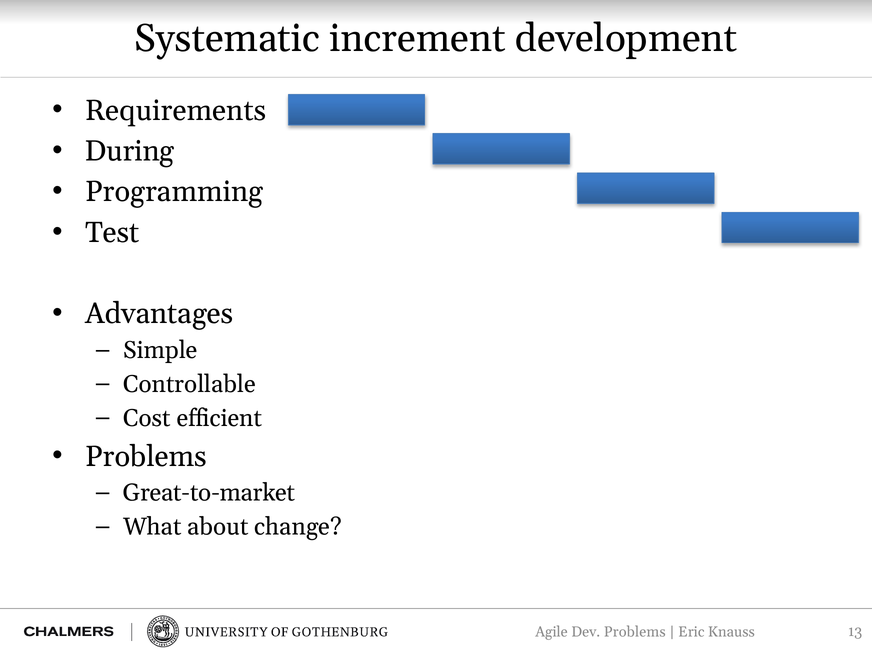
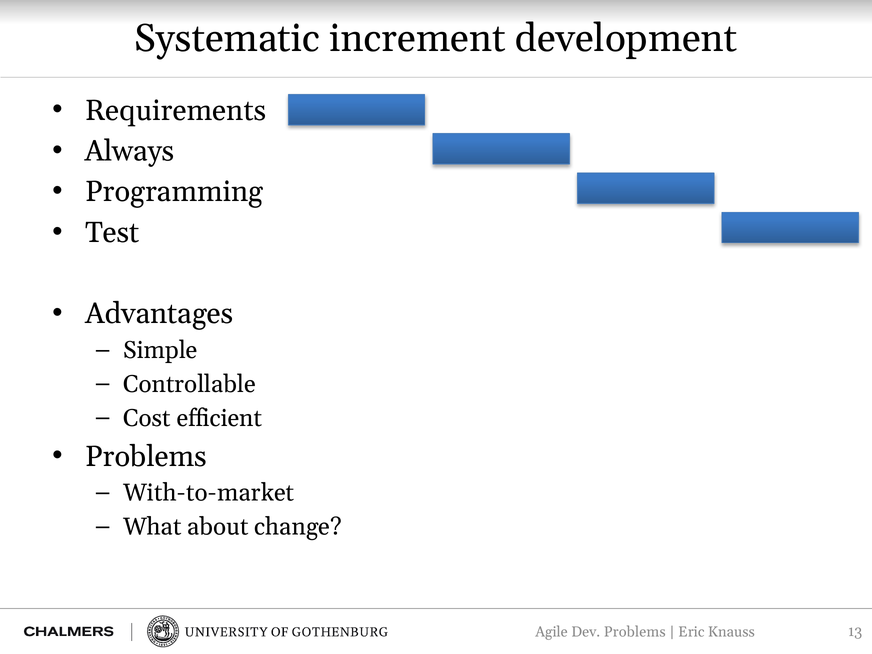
During: During -> Always (130, 151)
Great-to-market: Great-to-market -> With-to-market (209, 493)
